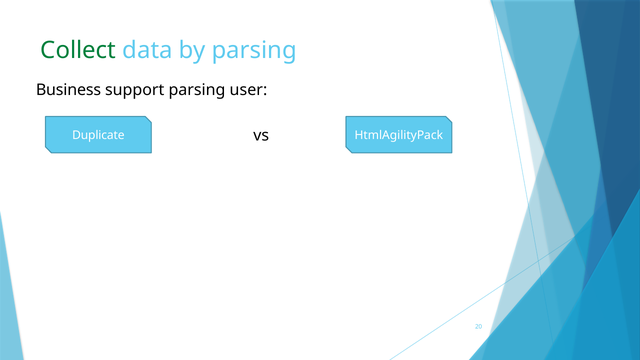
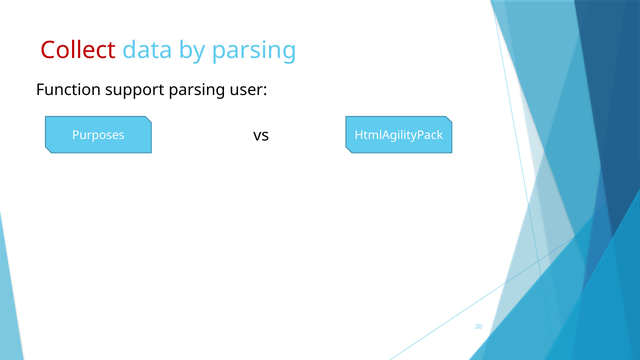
Collect colour: green -> red (78, 50)
Business: Business -> Function (68, 90)
Duplicate: Duplicate -> Purposes (98, 136)
